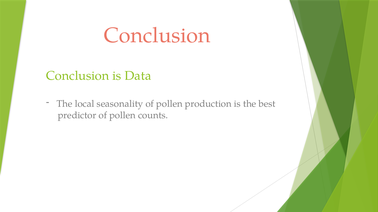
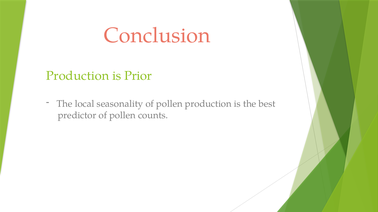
Conclusion: Conclusion -> Production (78, 76)
Data: Data -> Prior (138, 76)
